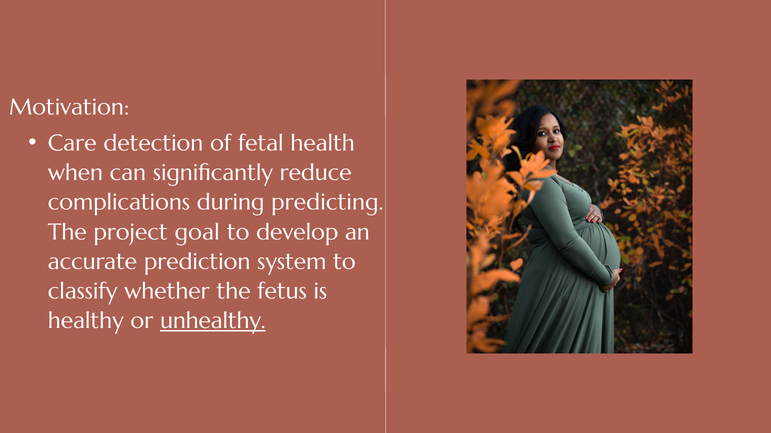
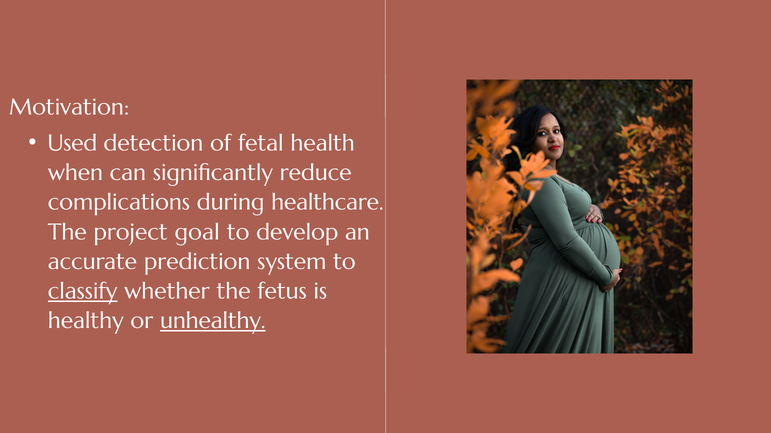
Care: Care -> Used (72, 143)
predicting: predicting -> healthcare (327, 203)
classify underline: none -> present (83, 292)
